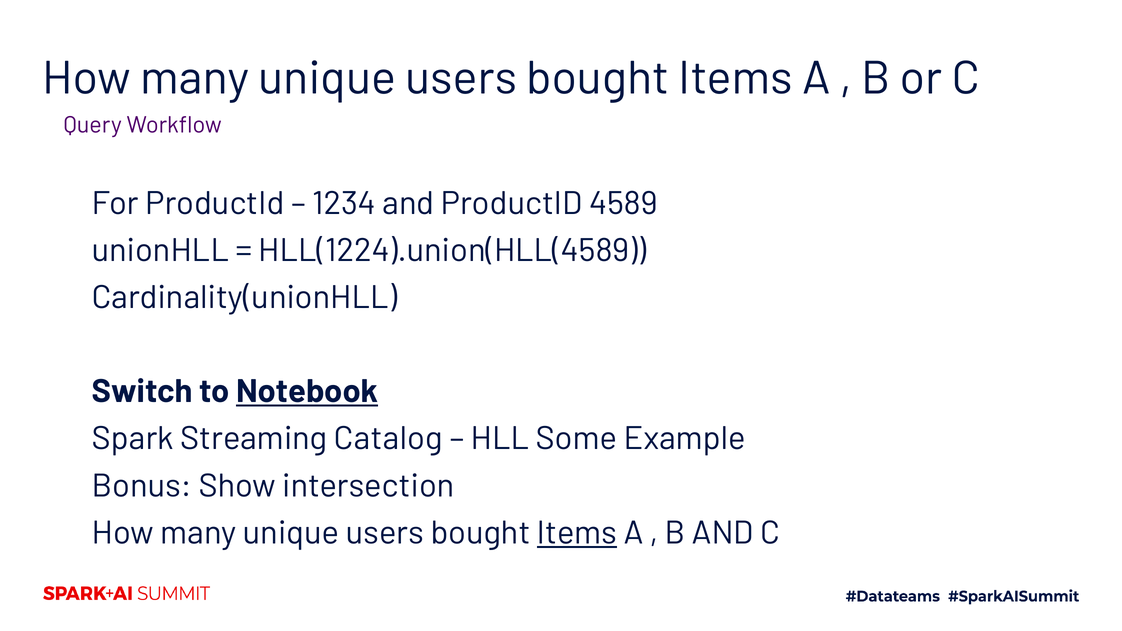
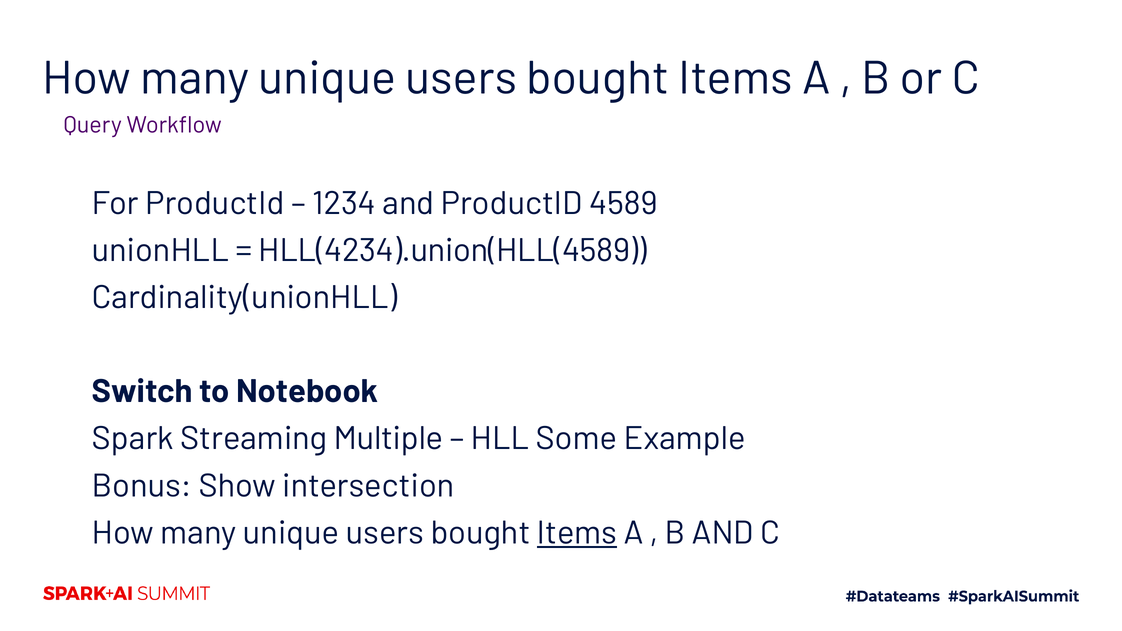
HLL(1224).union(HLL(4589: HLL(1224).union(HLL(4589 -> HLL(4234).union(HLL(4589 (453, 251)
Notebook underline: present -> none (307, 392)
Catalog: Catalog -> Multiple (389, 439)
